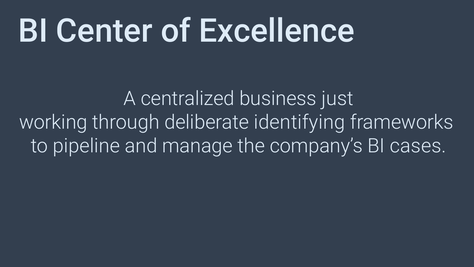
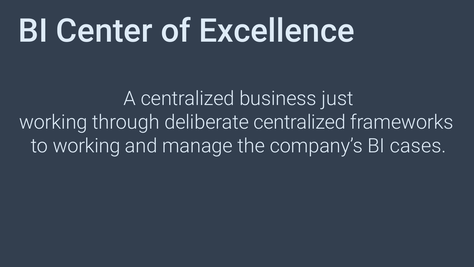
deliberate identifying: identifying -> centralized (300, 122)
to pipeline: pipeline -> working (87, 146)
